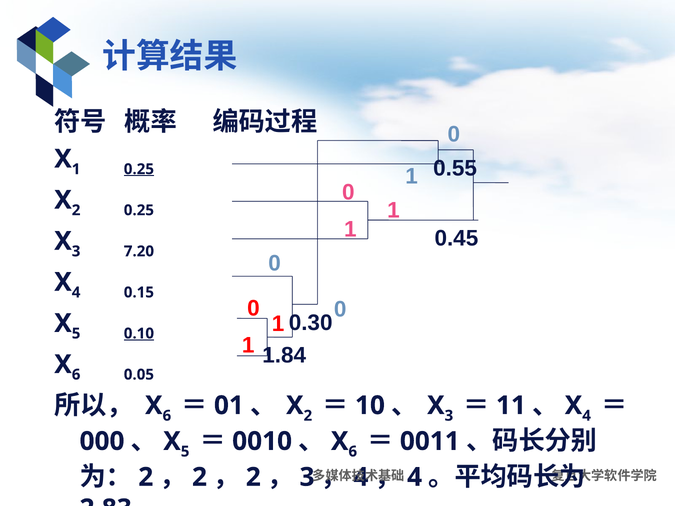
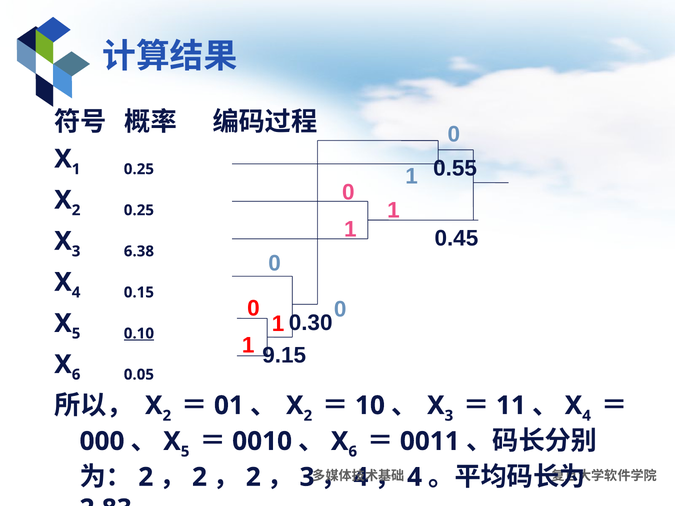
0.25 underline: present -> none (139, 169)
7.20: 7.20 -> 6.38 (139, 251)
1.84: 1.84 -> 9.15 (284, 356)
6: 6 -> 2 (167, 416)
